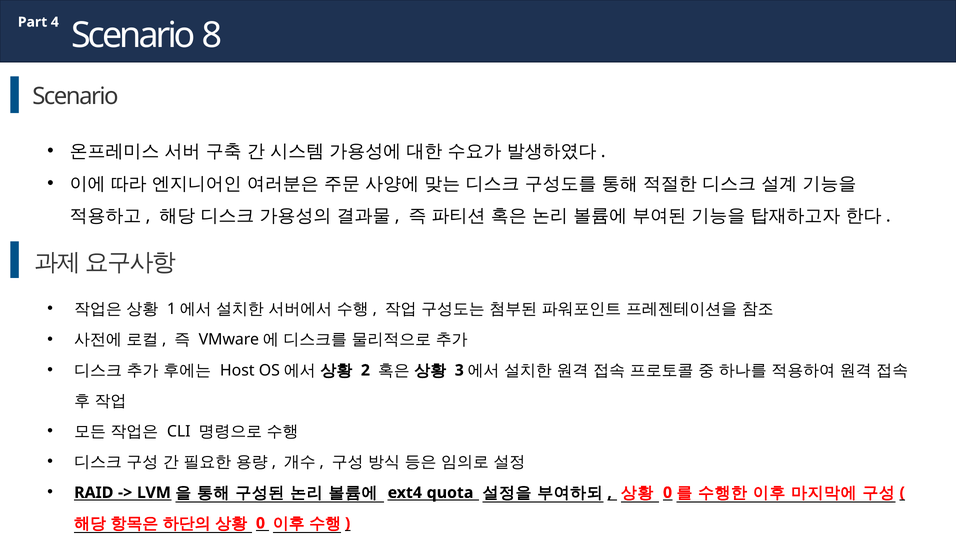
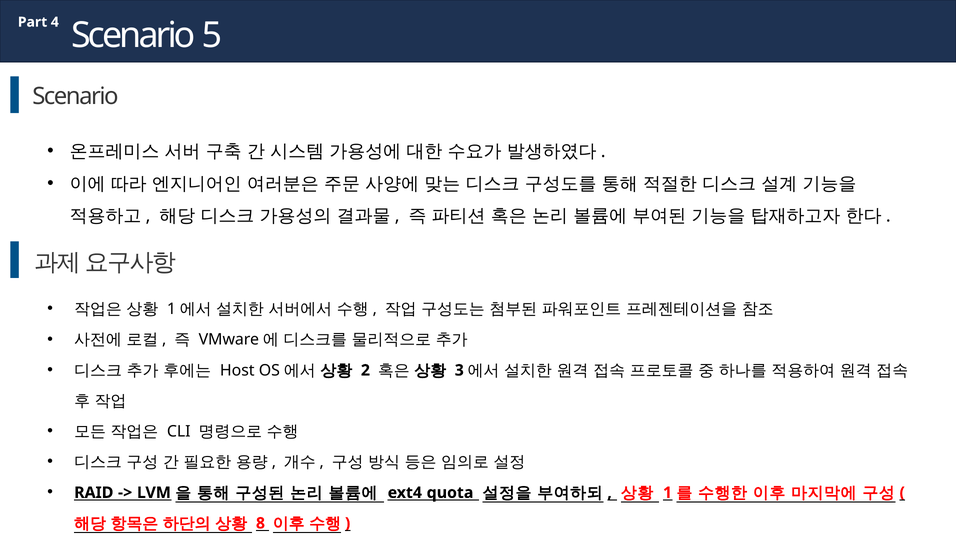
8: 8 -> 5 (212, 36)
0: 0 -> 1 (668, 492)
0: 0 -> 8 (260, 523)
